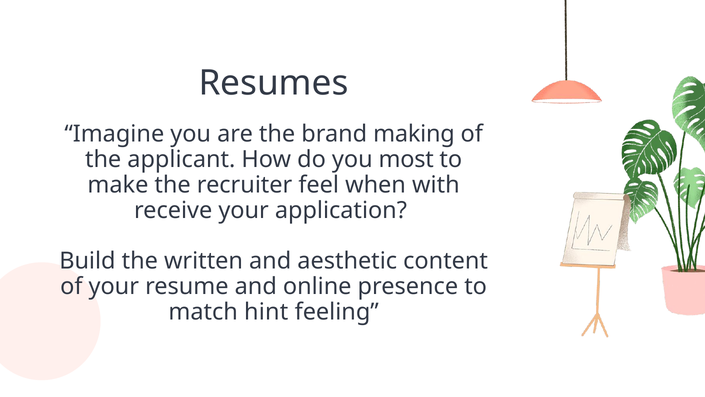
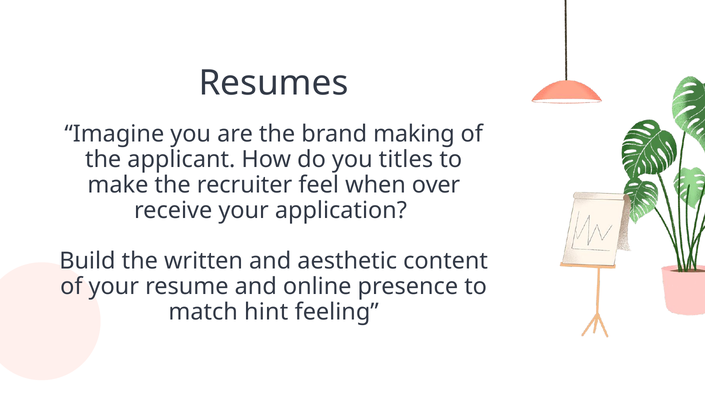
most: most -> titles (406, 159)
with: with -> over (436, 185)
